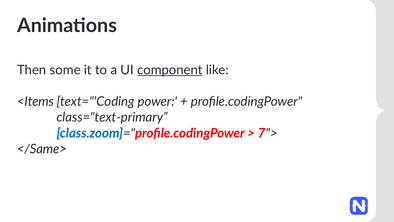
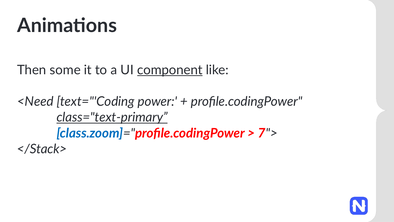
<Items: <Items -> <Need (35, 101)
class="text-primary underline: none -> present (112, 117)
</Same>: </Same> -> </Stack> (42, 149)
